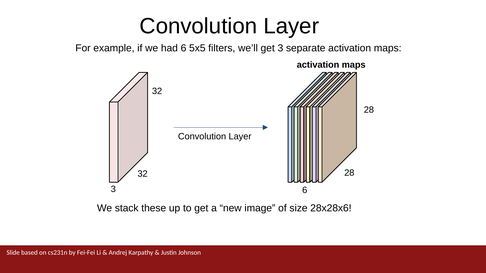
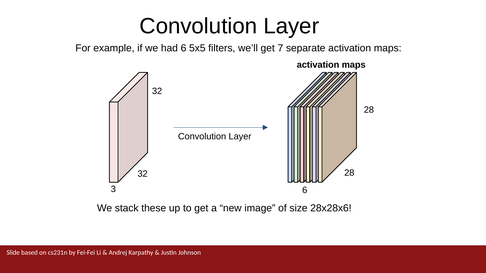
get 3: 3 -> 7 (280, 48)
